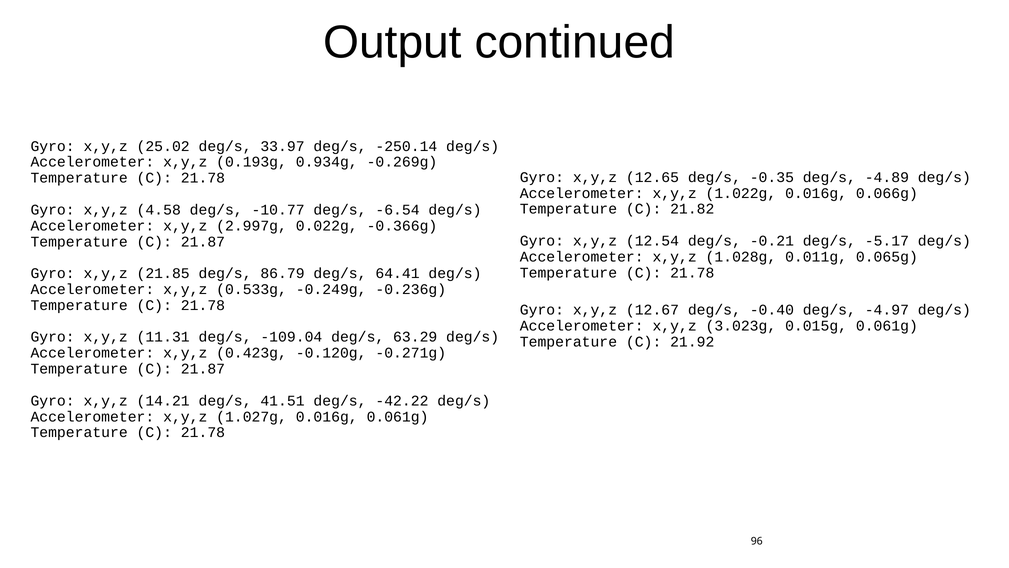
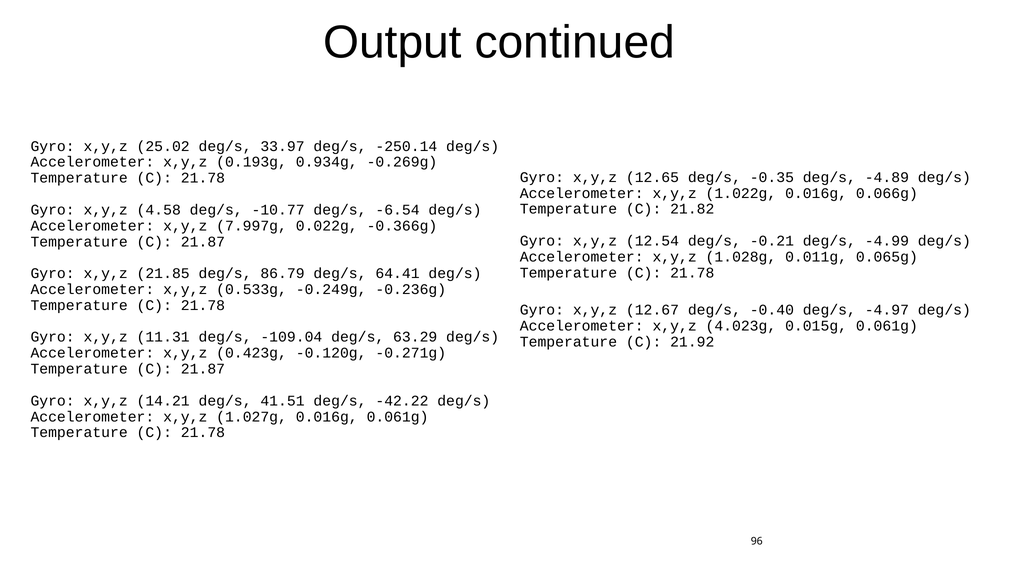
2.997g: 2.997g -> 7.997g (252, 226)
-5.17: -5.17 -> -4.99 (887, 241)
3.023g: 3.023g -> 4.023g (741, 326)
